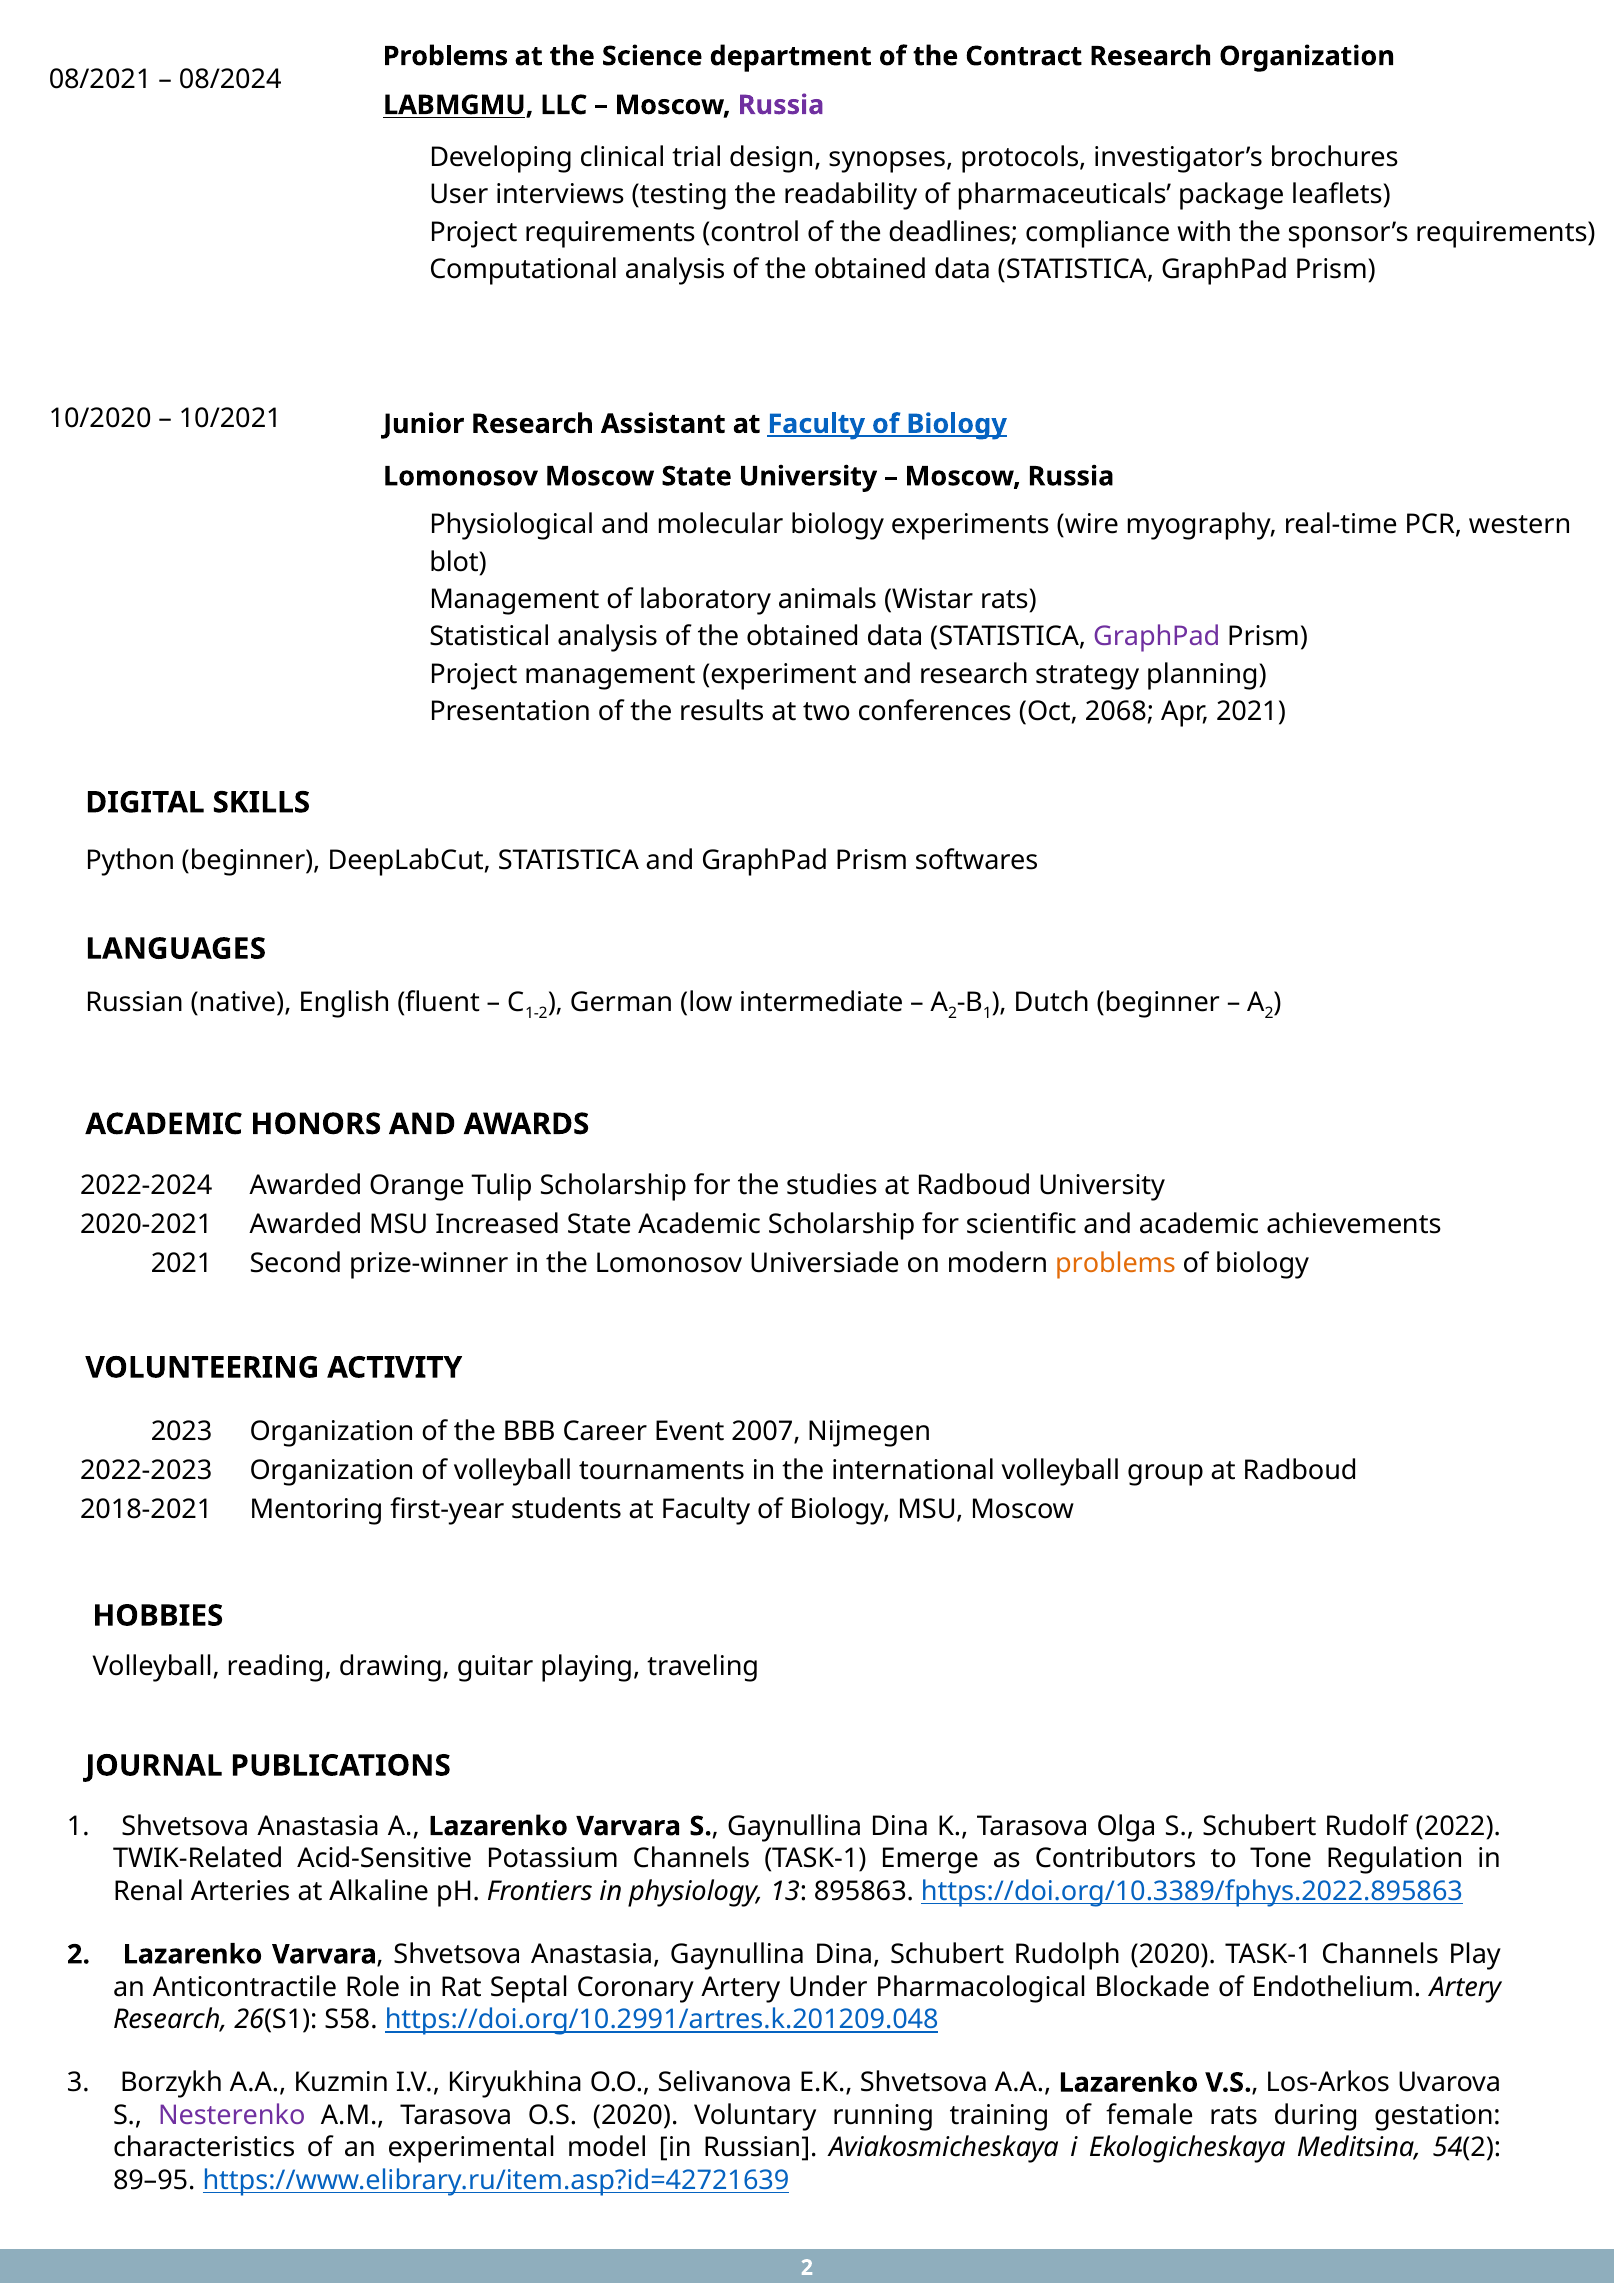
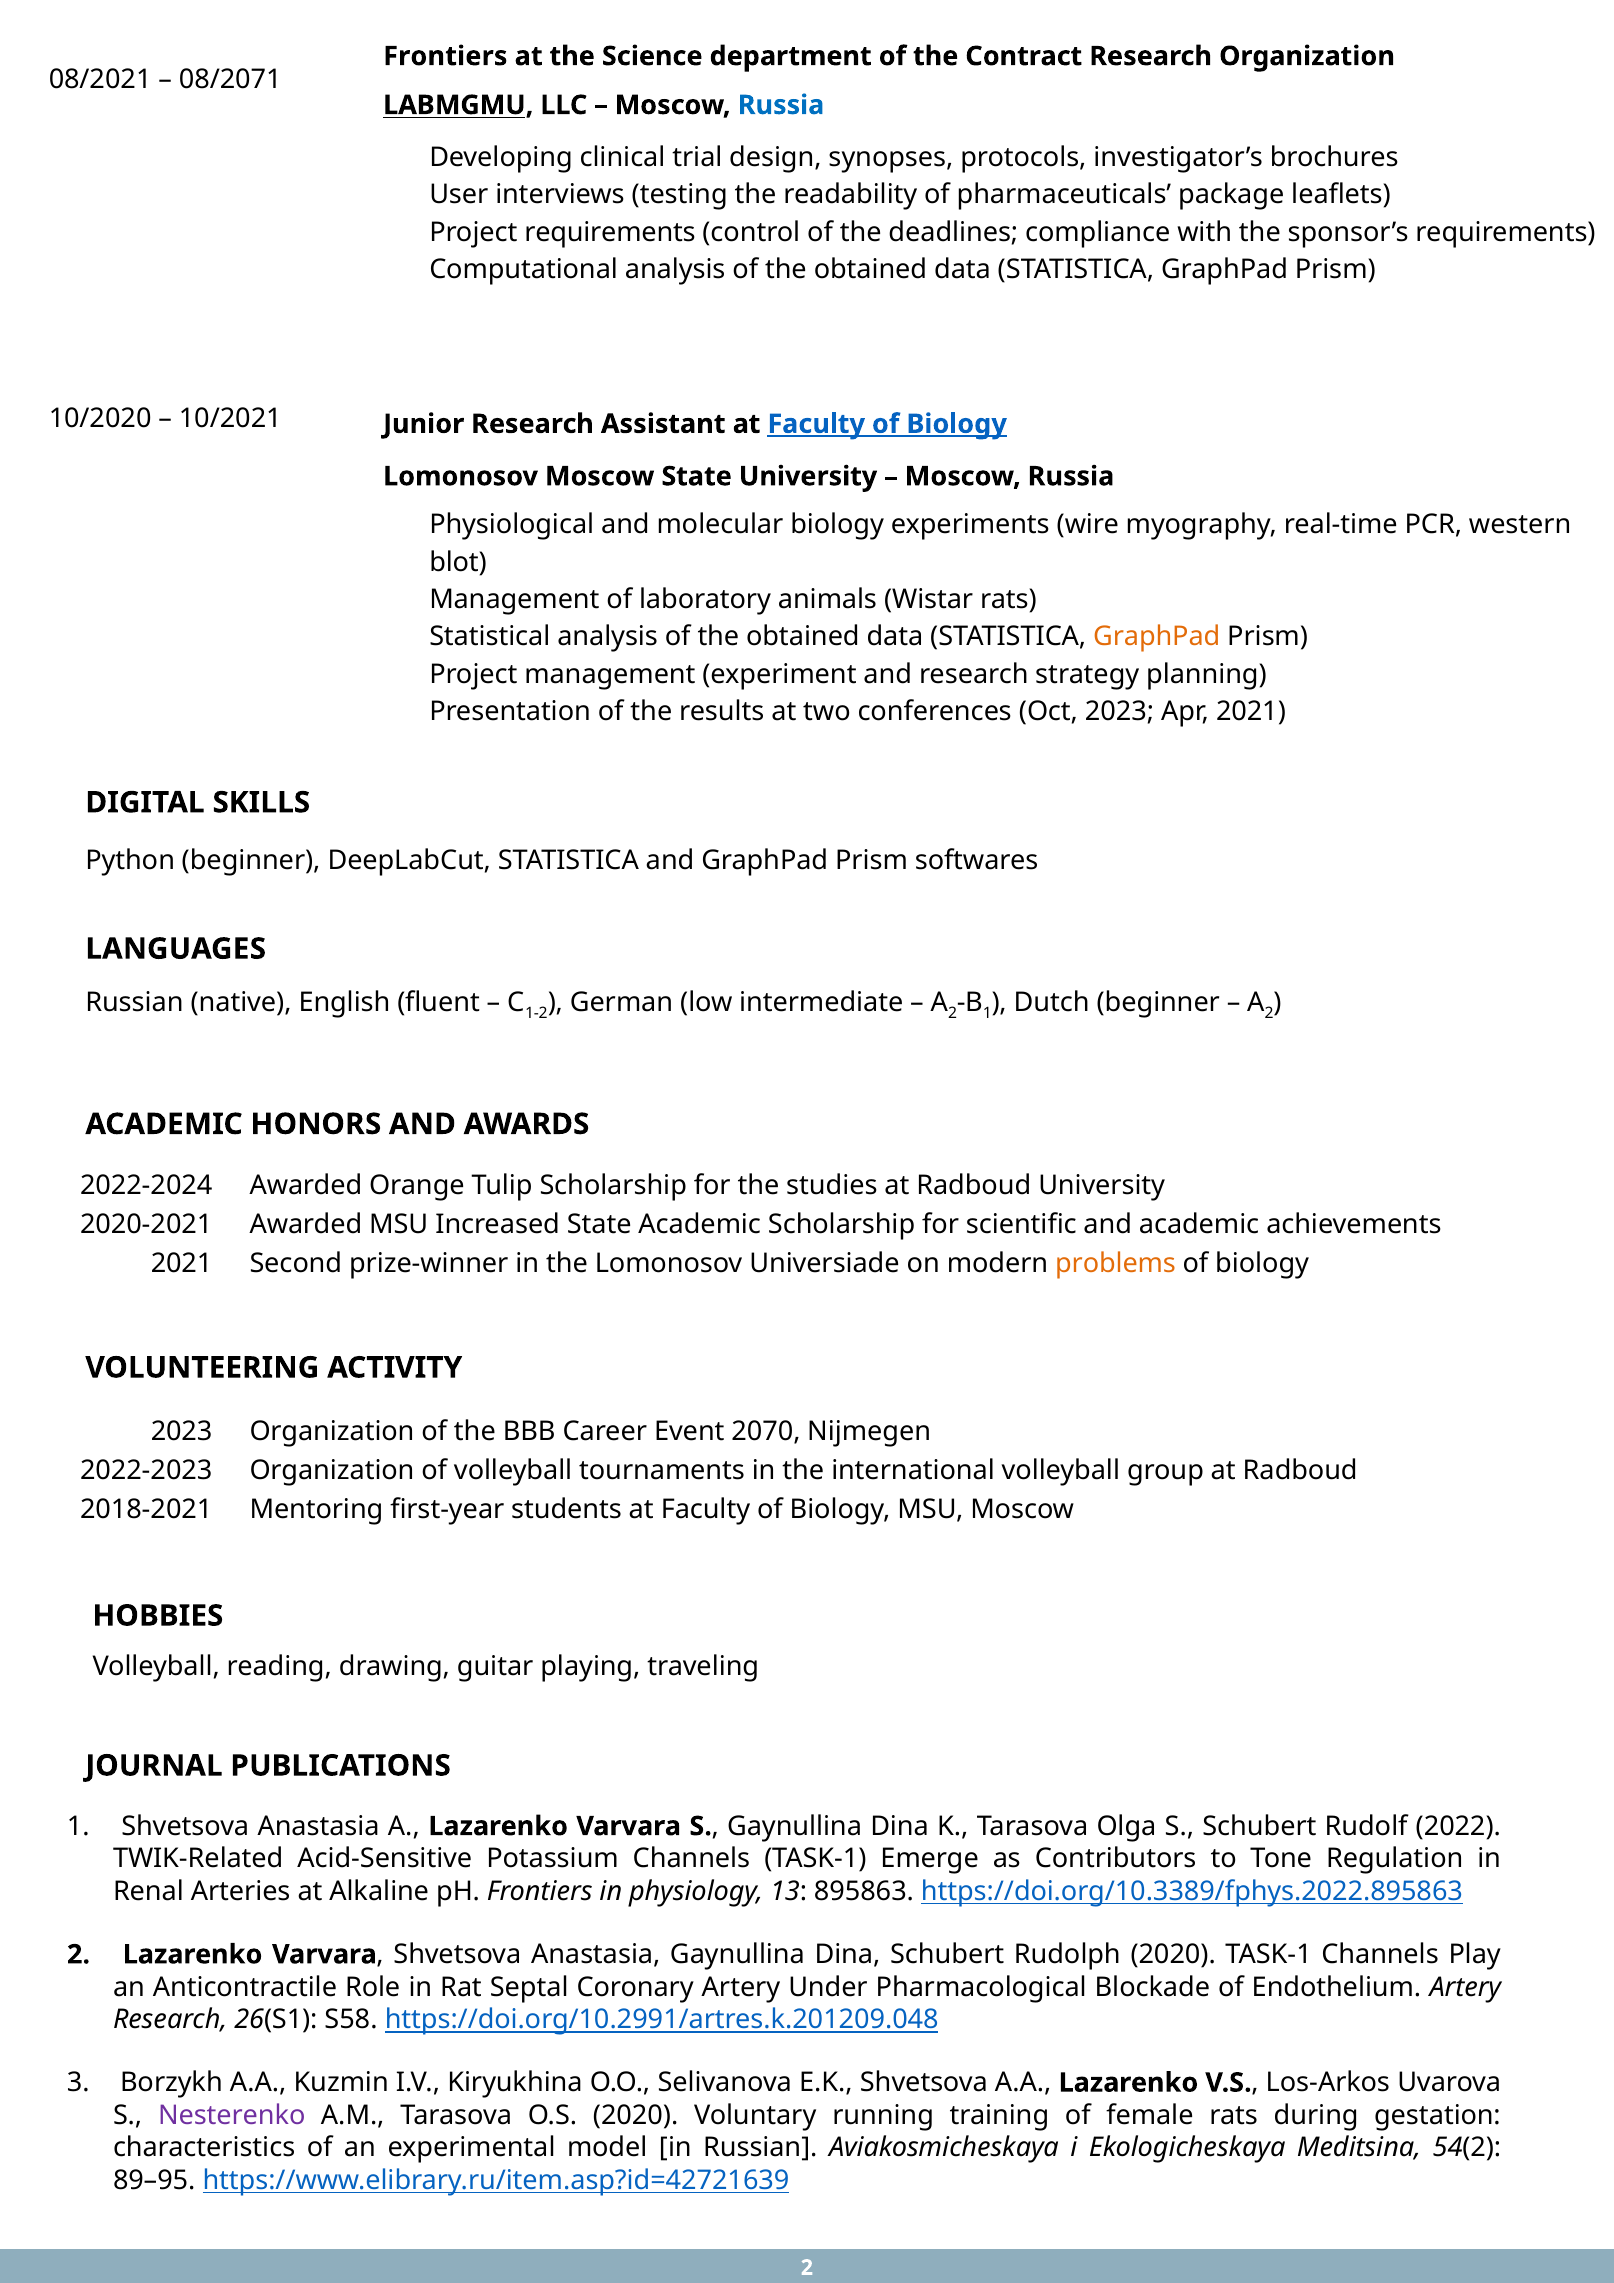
Problems: Problems -> Frontiers (445, 56)
08/2024: 08/2024 -> 08/2071 (230, 79)
Russia colour: purple -> blue (781, 105)
GraphPad colour: purple -> orange (1157, 637)
Oct 2068: 2068 -> 2023 (1120, 712)
2007: 2007 -> 2070 (766, 1431)
